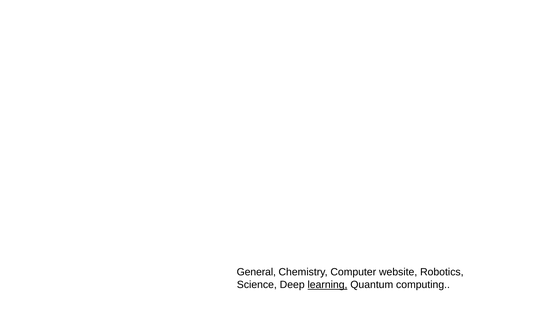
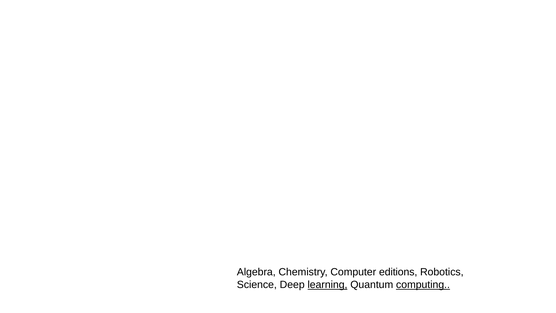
General: General -> Algebra (256, 272)
website: website -> editions (398, 272)
computing underline: none -> present (423, 285)
